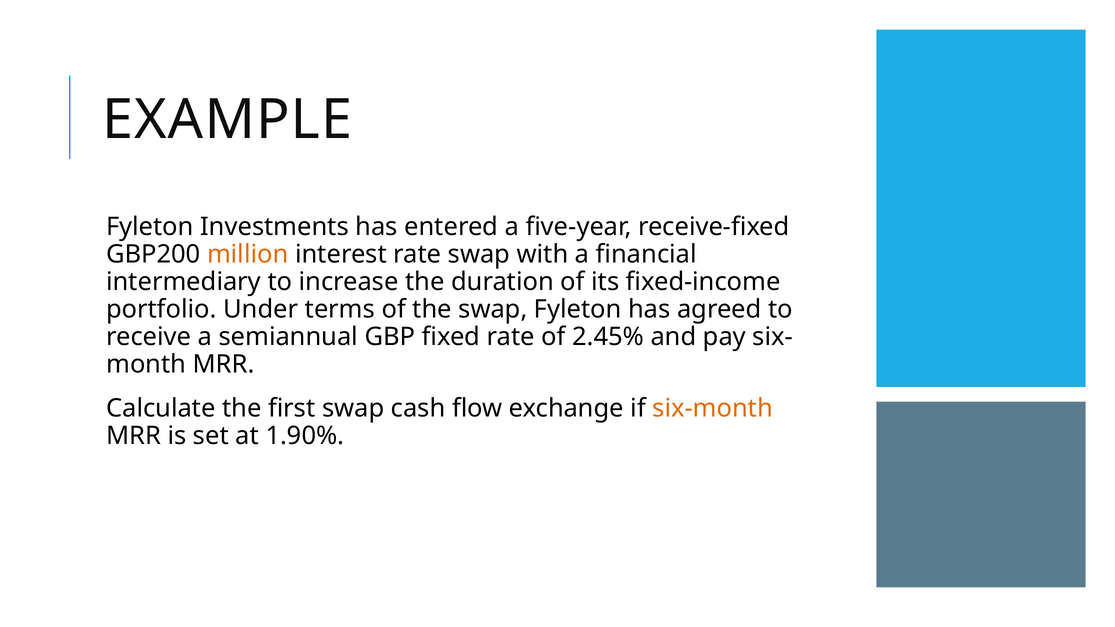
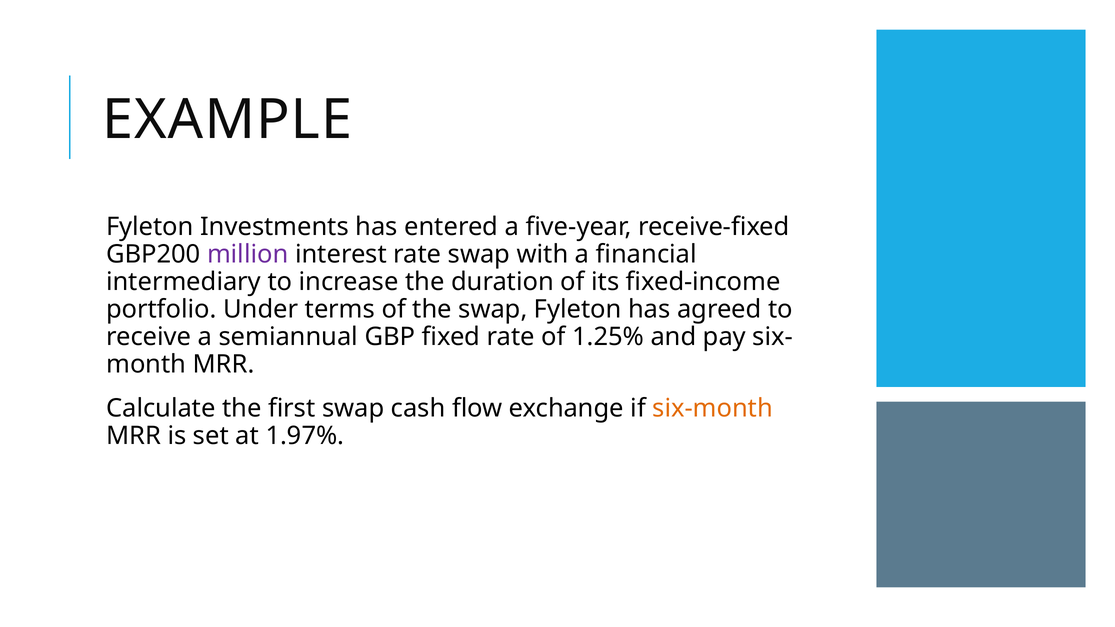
million colour: orange -> purple (248, 254)
2.45%: 2.45% -> 1.25% (608, 337)
1.90%: 1.90% -> 1.97% (305, 436)
